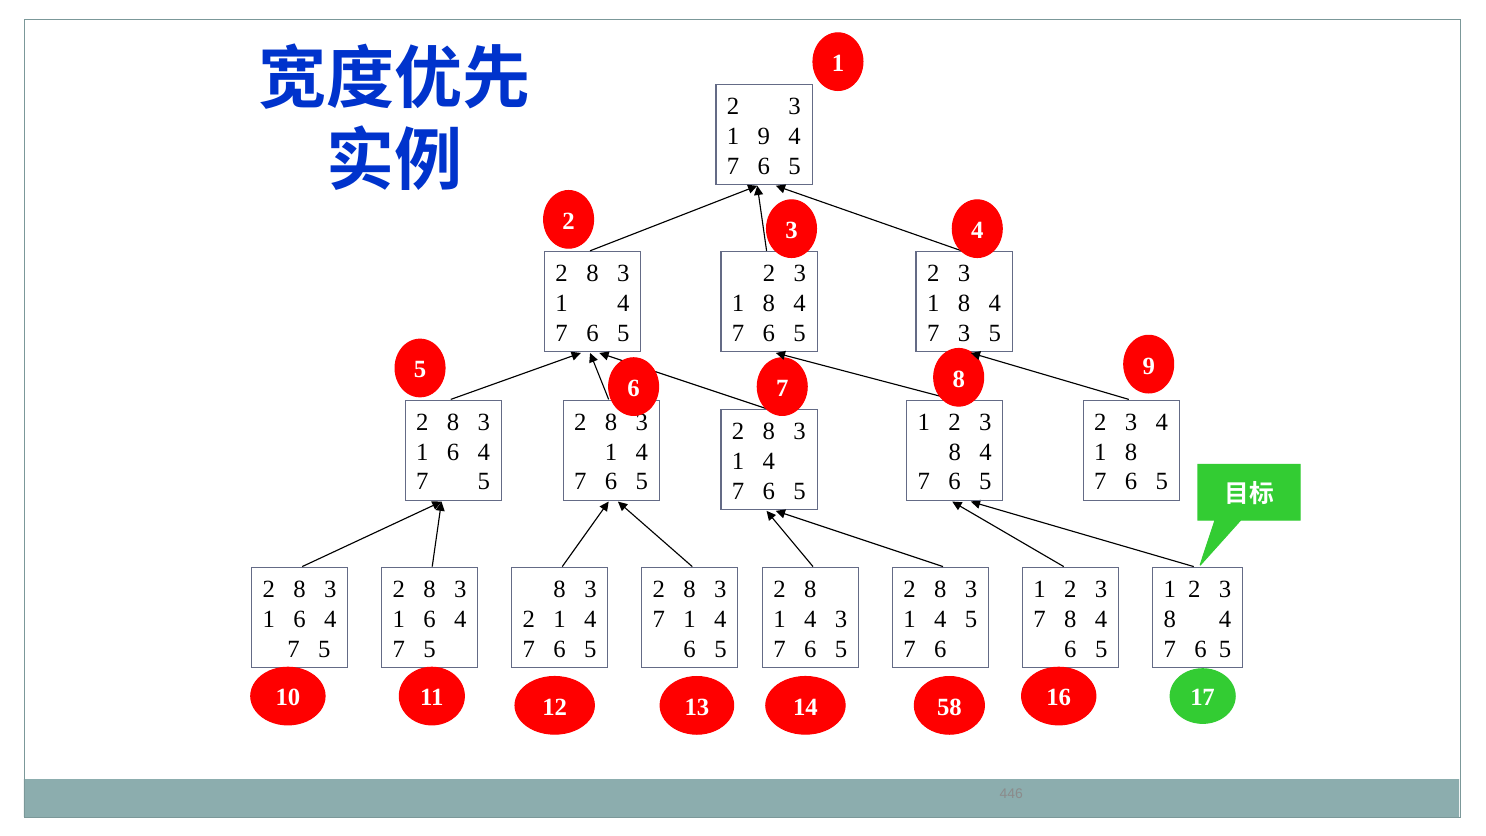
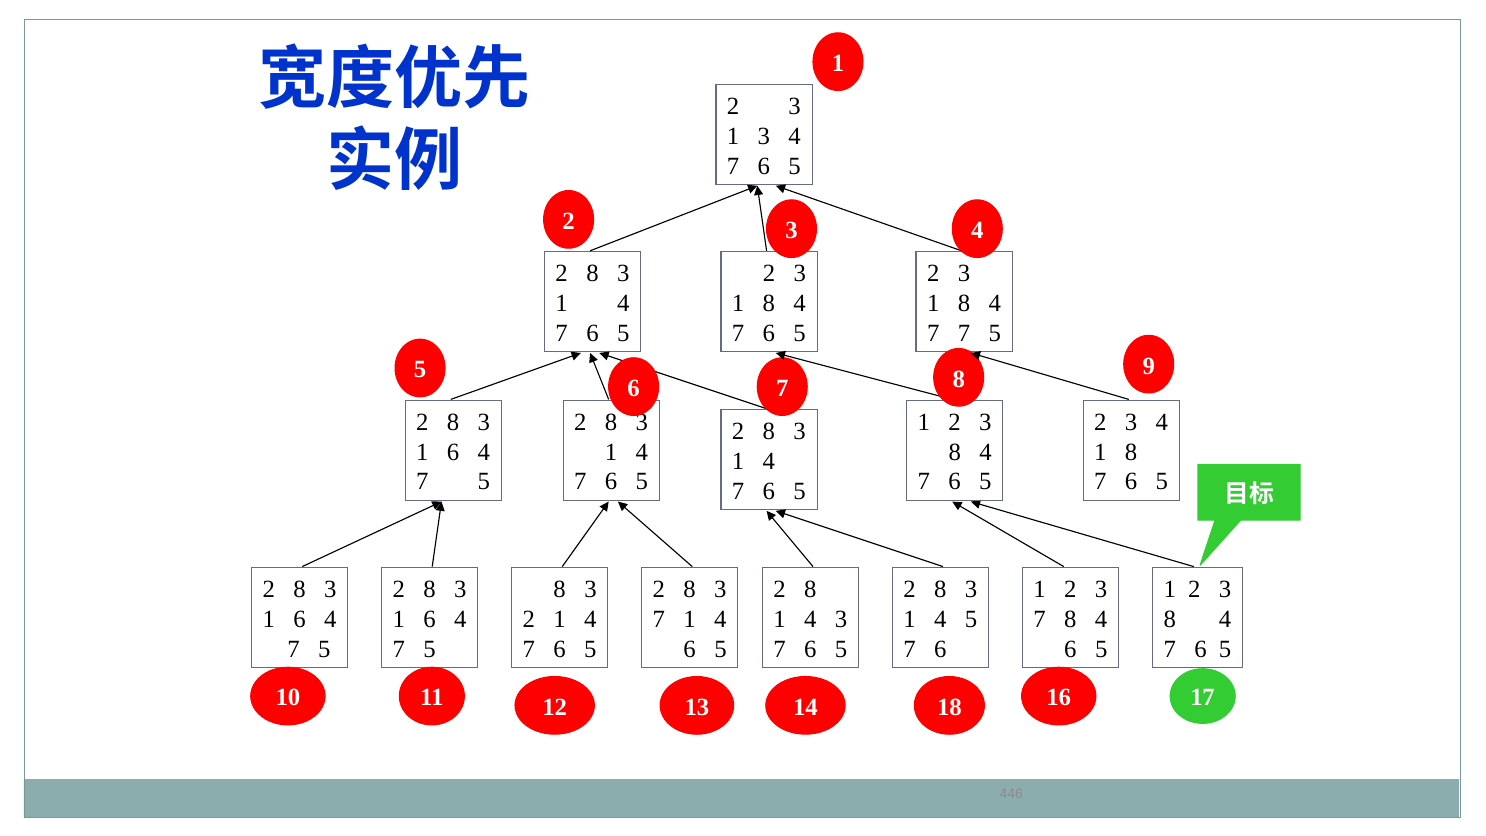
1 9: 9 -> 3 (764, 136)
3: 3 -> 7 (964, 333)
58: 58 -> 18 (949, 707)
